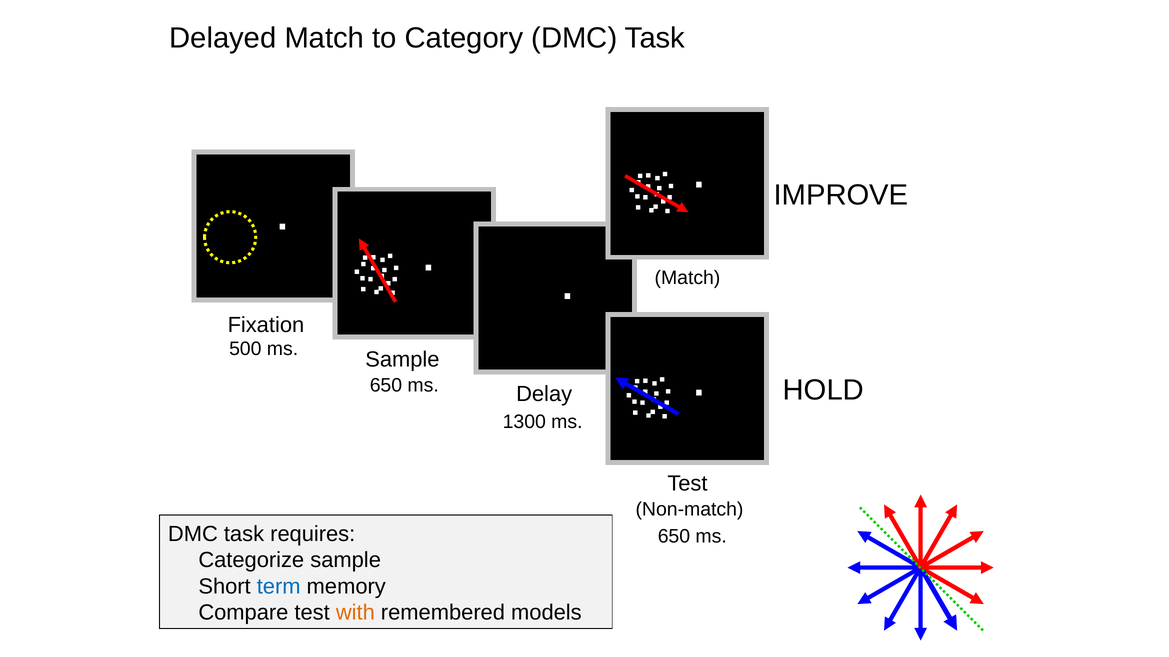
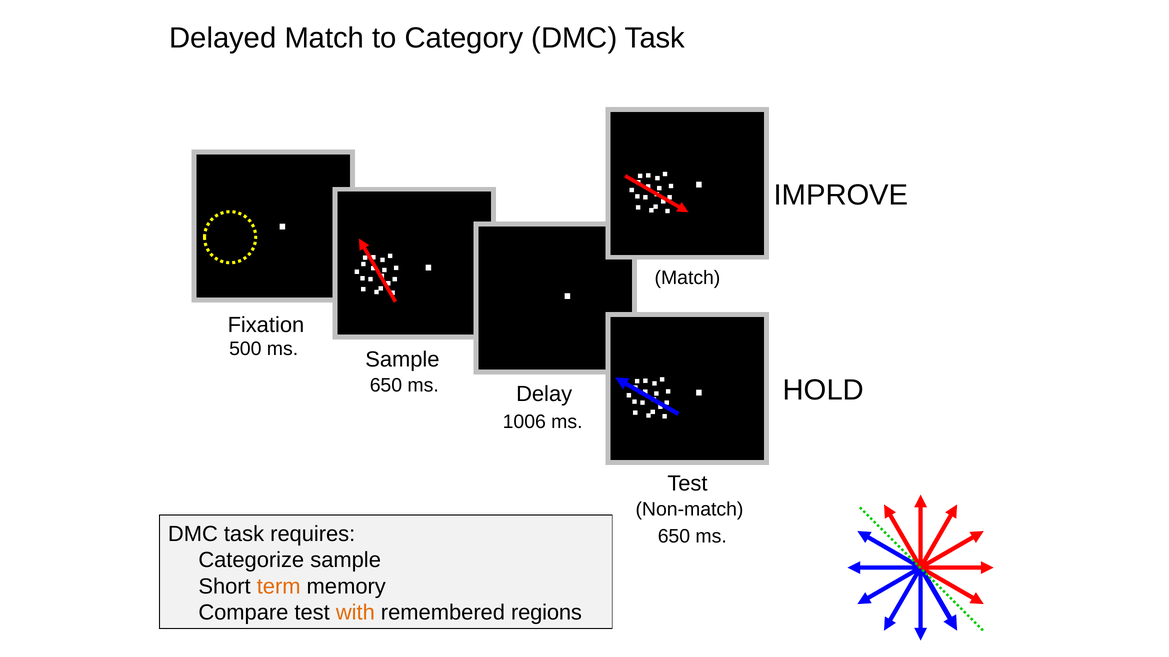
1300: 1300 -> 1006 (524, 422)
term colour: blue -> orange (279, 587)
models: models -> regions (546, 613)
